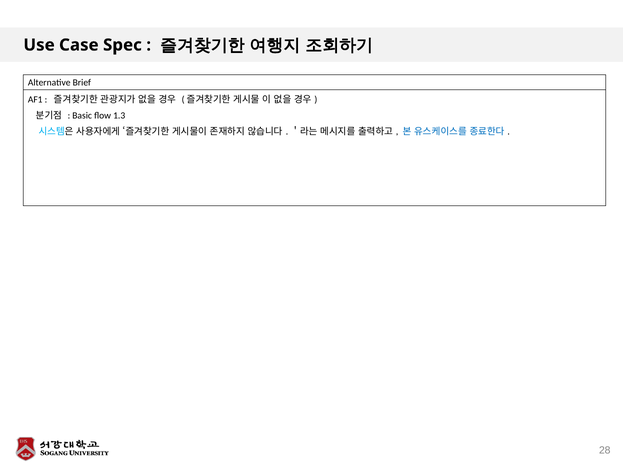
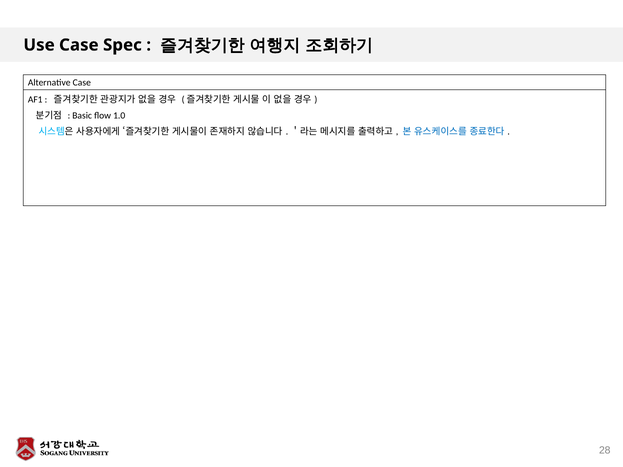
Alternative Brief: Brief -> Case (82, 83)
1.3: 1.3 -> 1.0 (119, 116)
